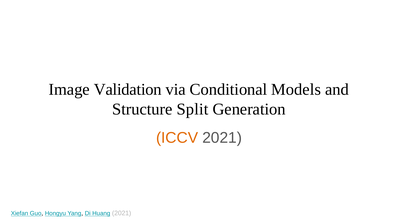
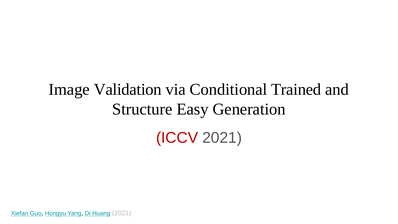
Models: Models -> Trained (296, 89)
Split: Split -> Easy (193, 109)
ICCV colour: orange -> red (177, 138)
